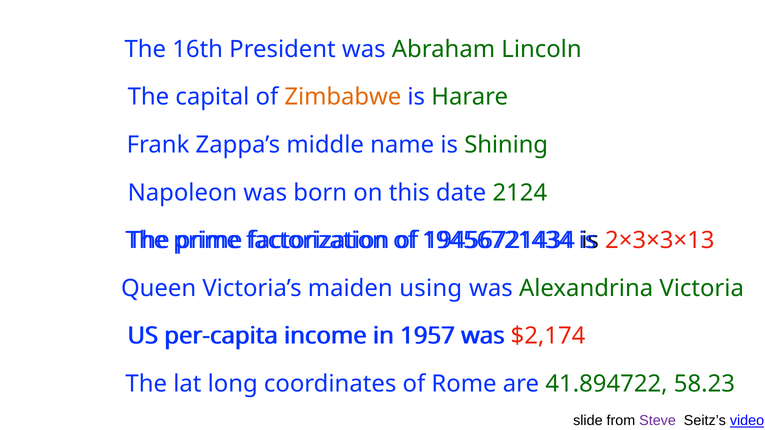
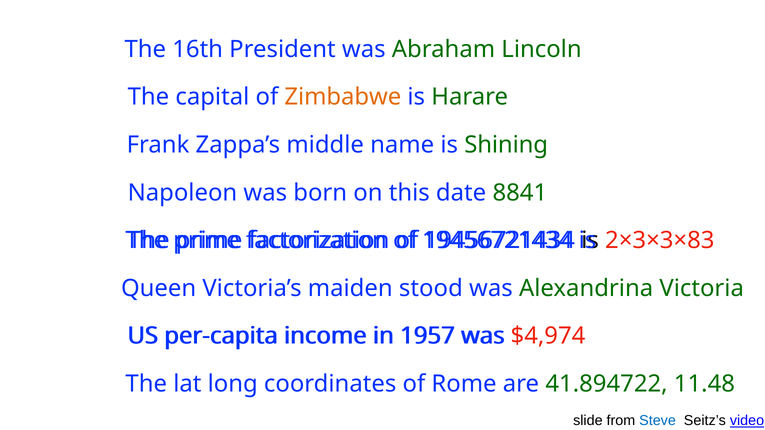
2124: 2124 -> 8841 (520, 193)
2×3×3×13: 2×3×3×13 -> 2×3×3×83 (660, 241)
using: using -> stood (431, 288)
$2,174: $2,174 -> $4,974 (548, 336)
58.23: 58.23 -> 11.48 (704, 384)
Steve colour: purple -> blue (658, 421)
